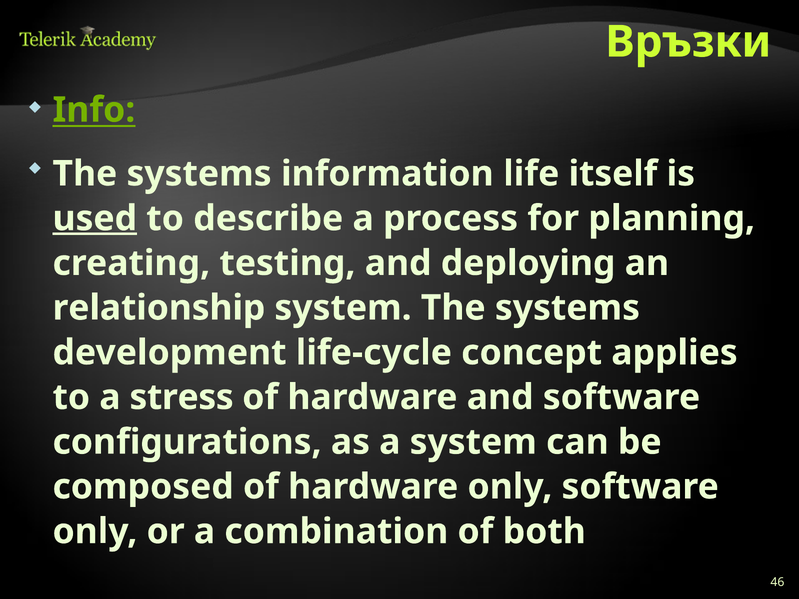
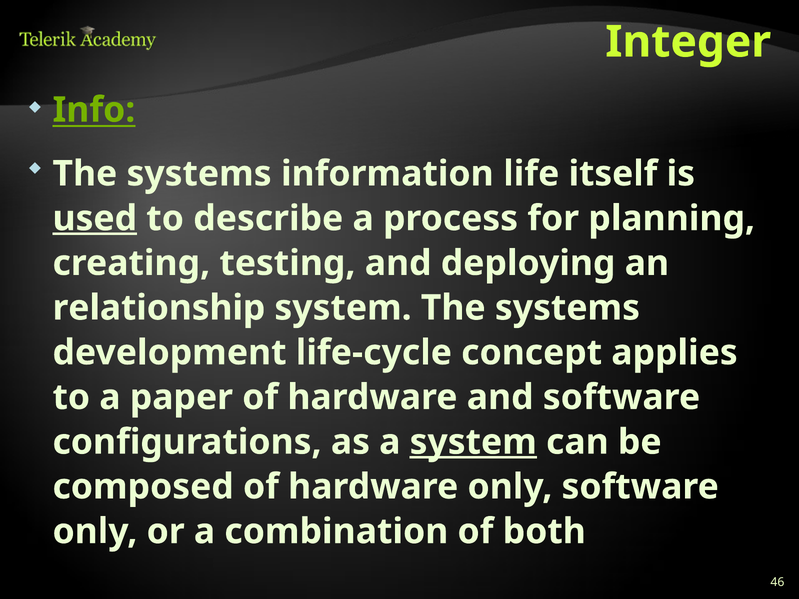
Връзки: Връзки -> Integer (688, 42)
stress: stress -> paper (181, 397)
system underline: none -> present (473, 442)
